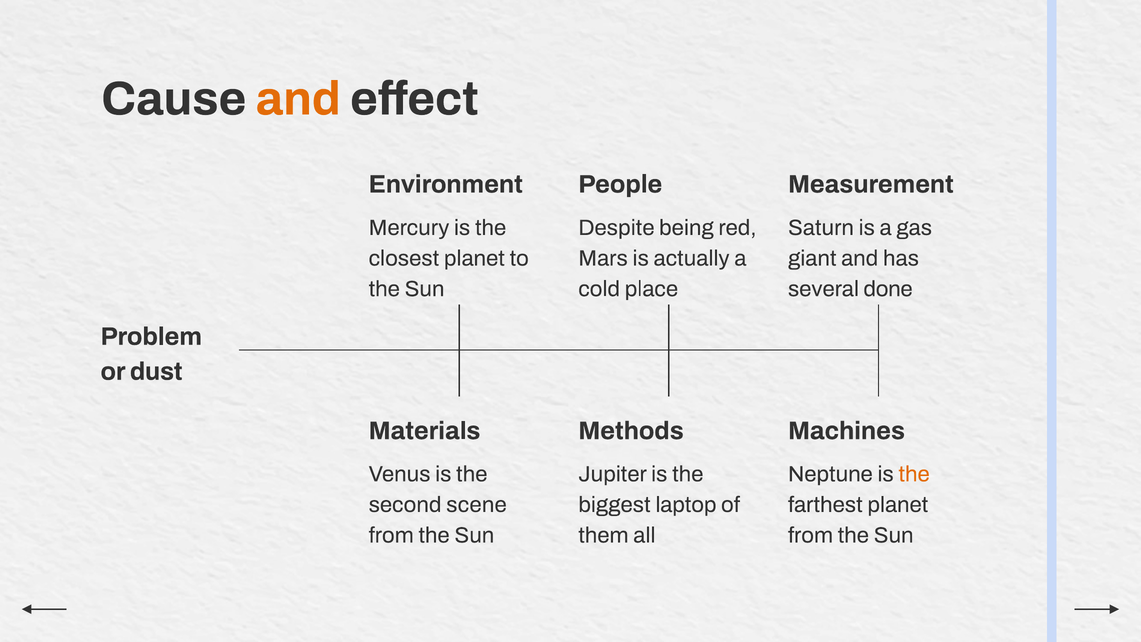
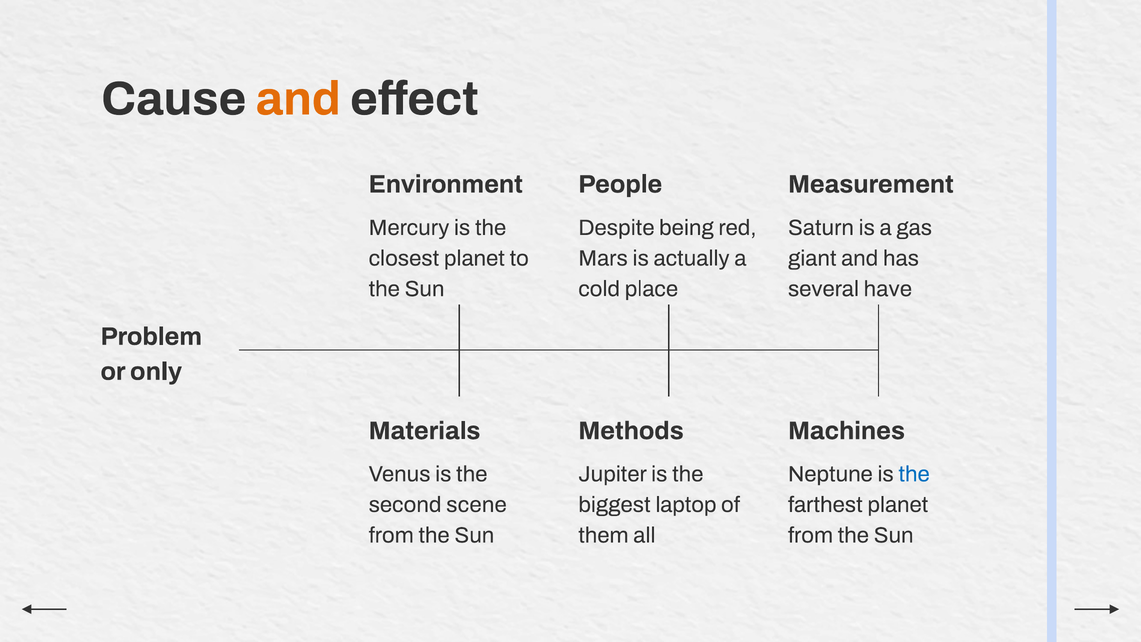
done: done -> have (888, 289)
dust: dust -> only (156, 371)
the colour: orange -> blue (914, 474)
